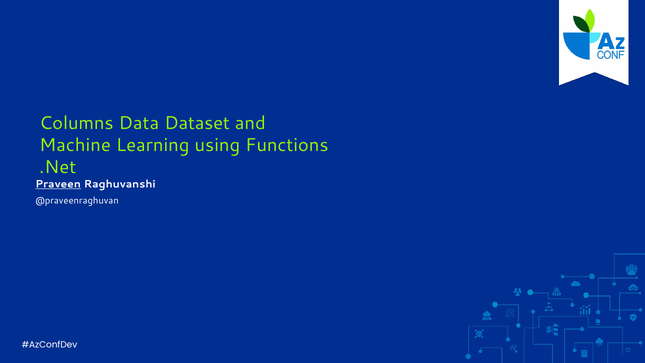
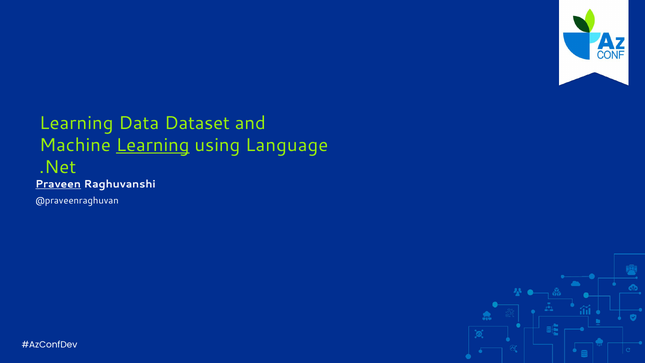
Columns: Columns -> Learning (76, 123)
Learning underline: none -> present (153, 145)
Functions: Functions -> Language (287, 145)
